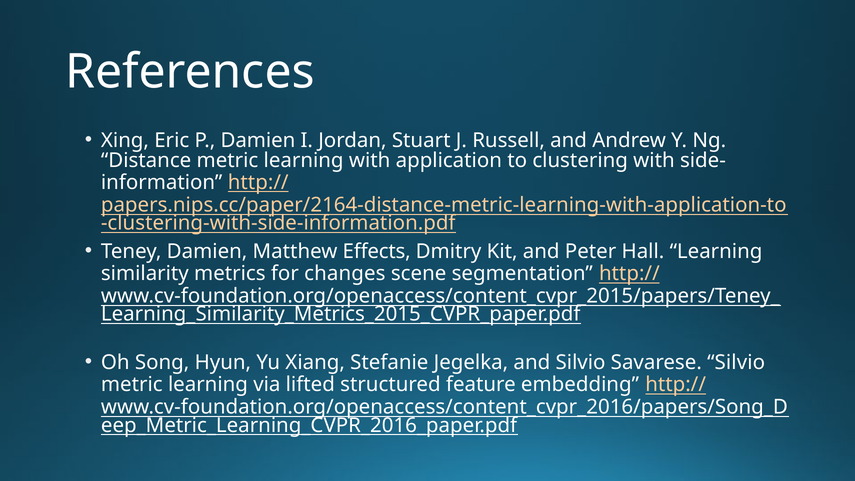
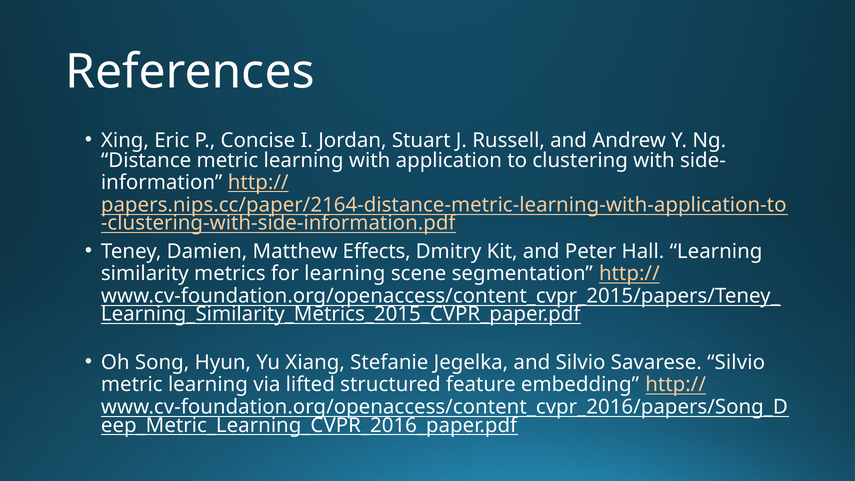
P Damien: Damien -> Concise (258, 140)
for changes: changes -> learning (345, 273)
